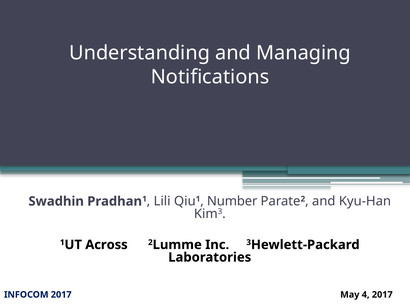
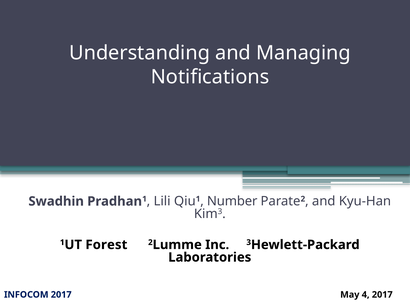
Across: Across -> Forest (106, 245)
